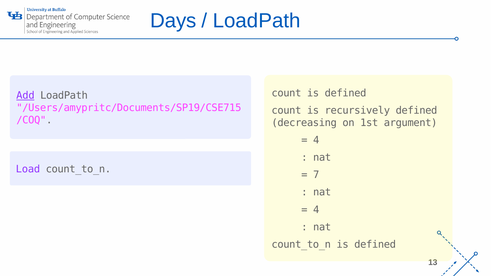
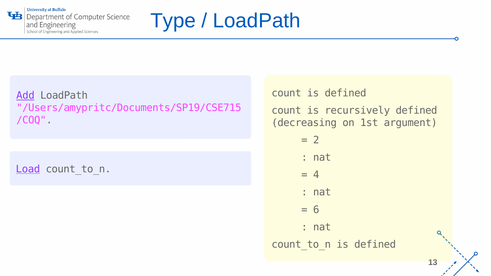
Days: Days -> Type (173, 21)
4: 4 -> 2 (316, 140)
Load underline: none -> present (28, 169)
7: 7 -> 4 (316, 175)
4: 4 -> 6 (316, 210)
